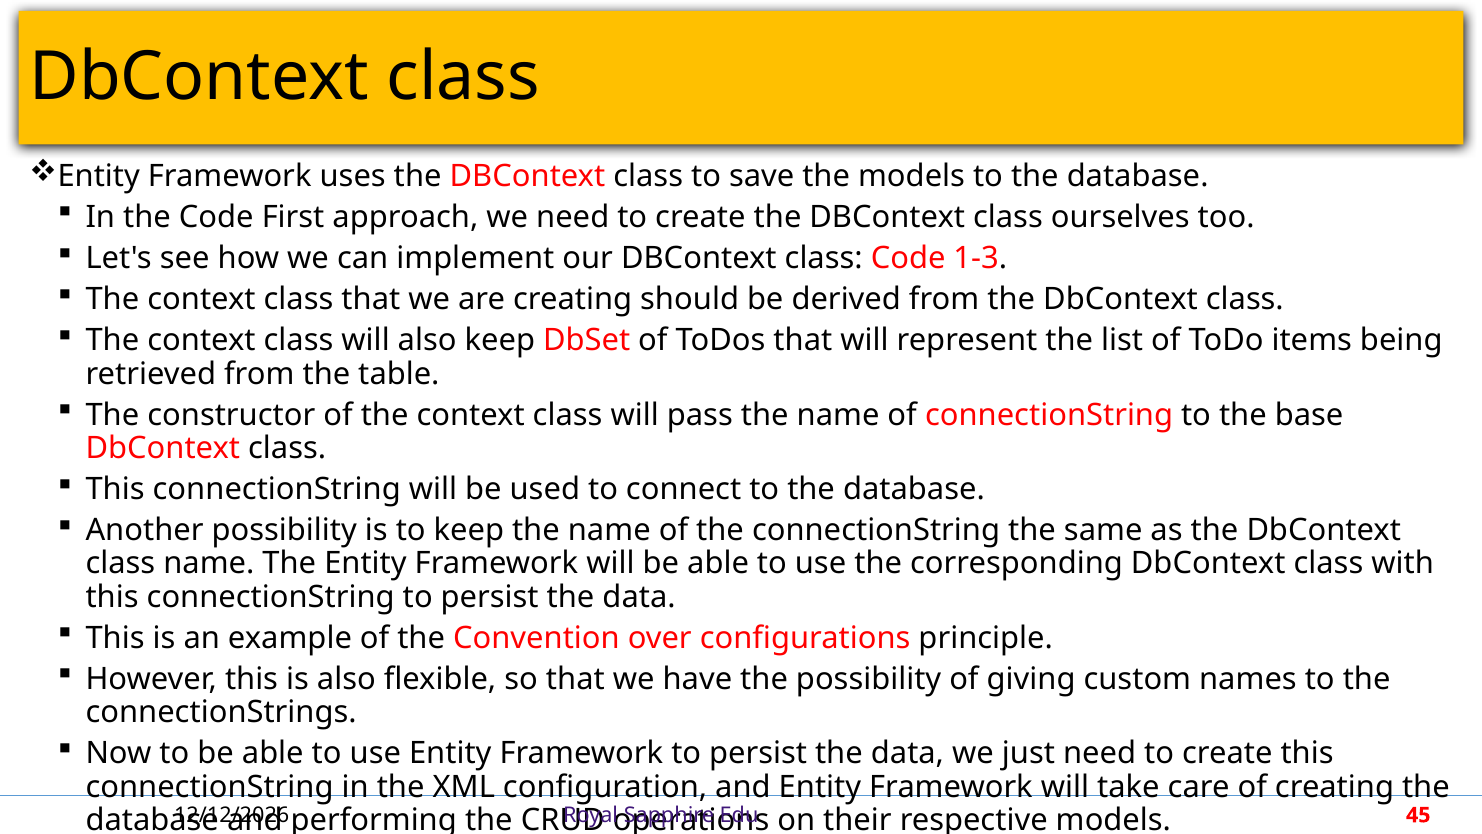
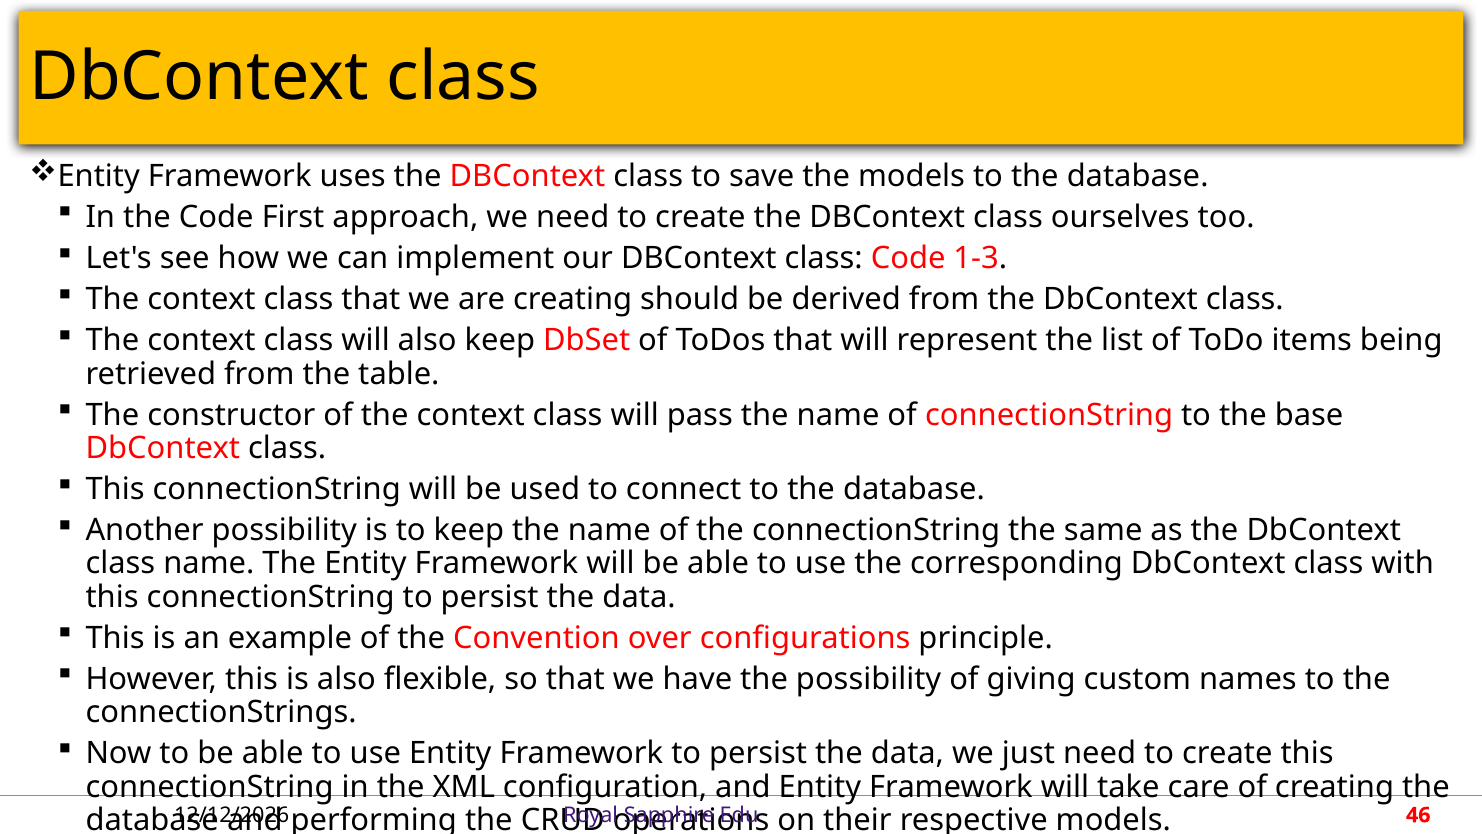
45: 45 -> 46 (1418, 815)
